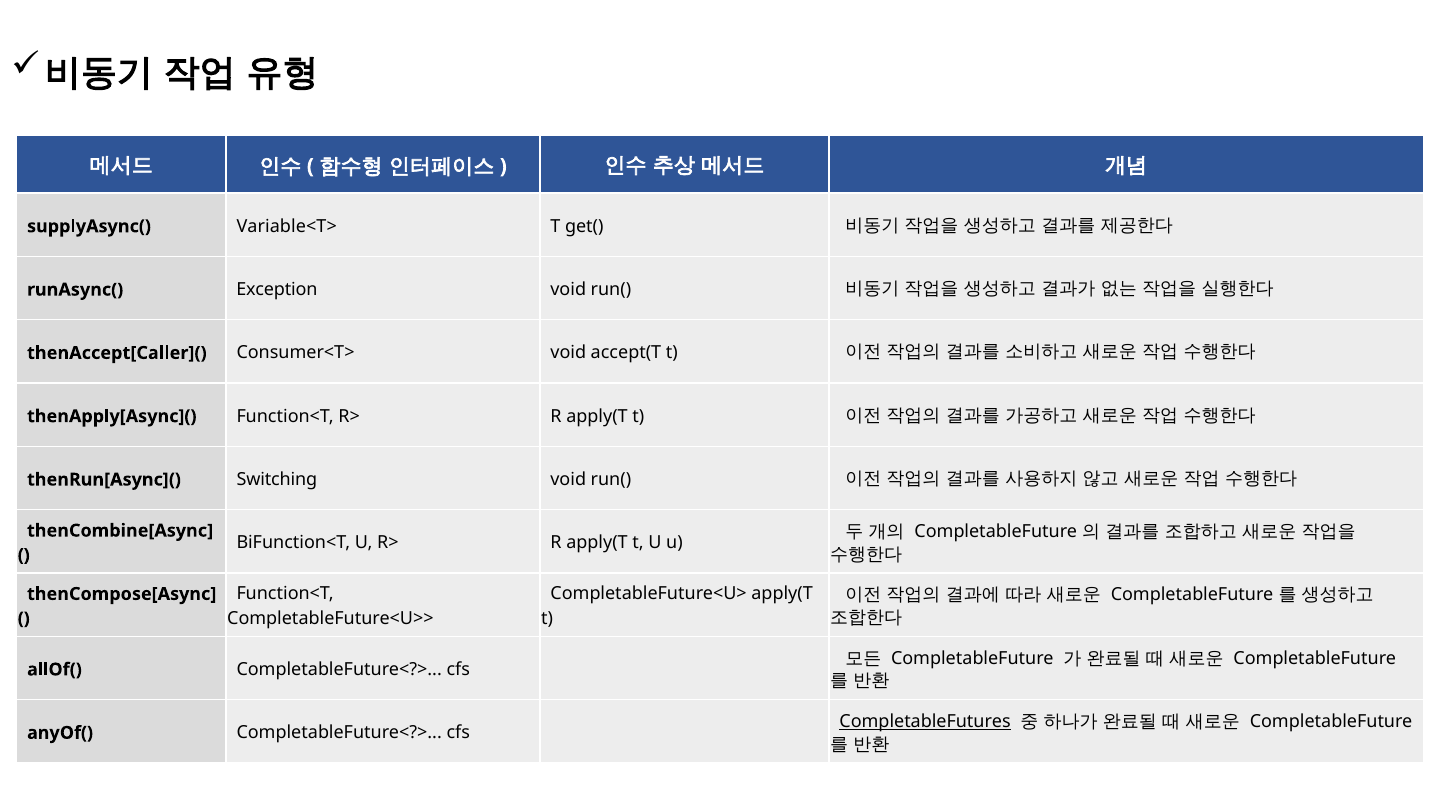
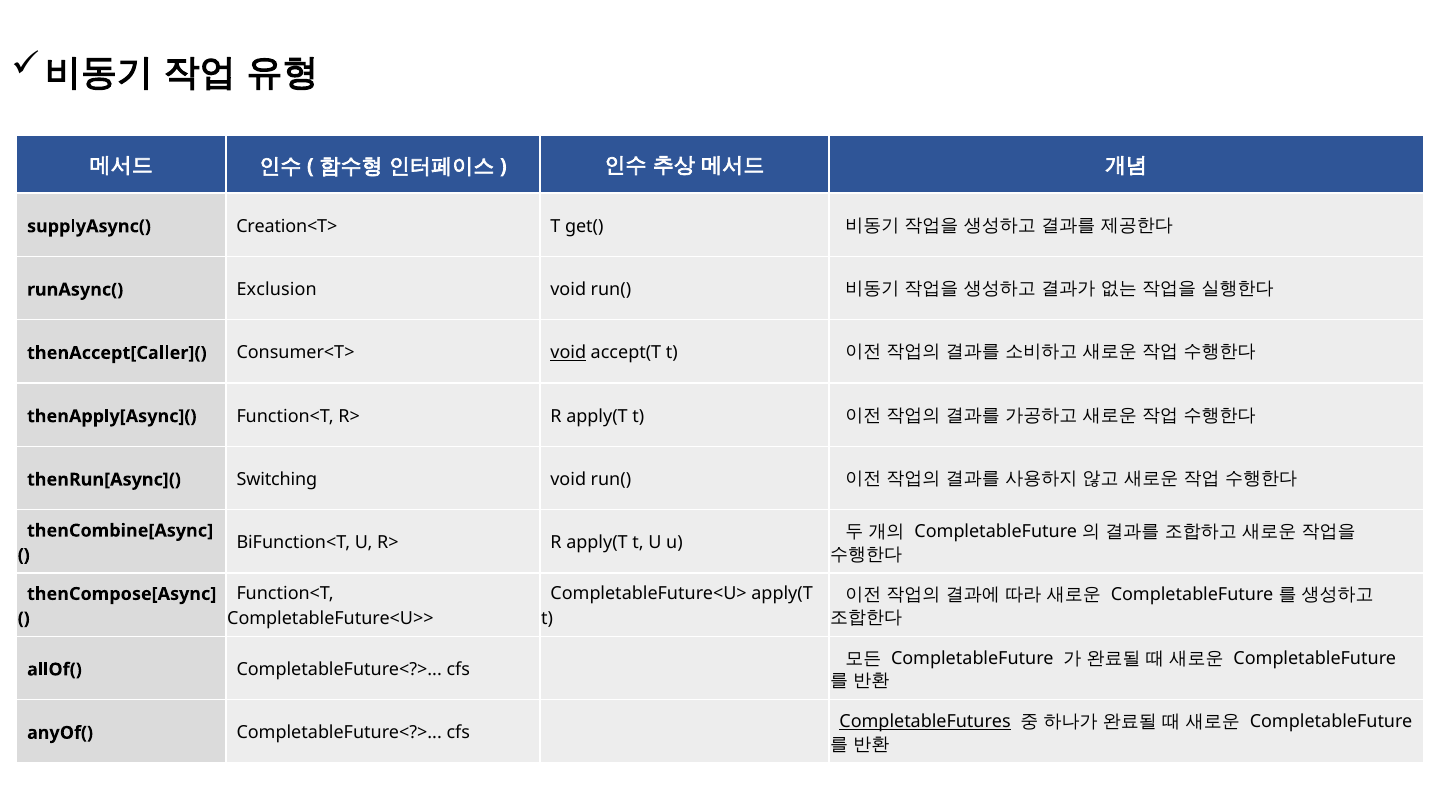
Variable<T>: Variable<T> -> Creation<T> (287, 227)
Exception: Exception -> Exclusion (277, 290)
void underline: none -> present (568, 353)
